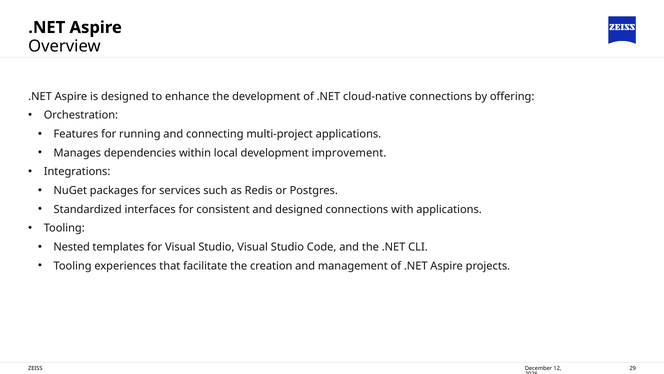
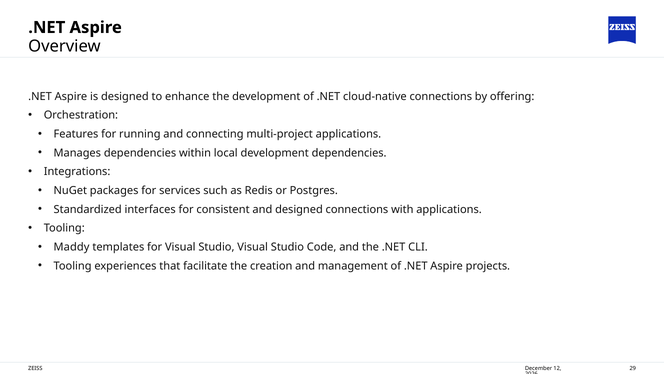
development improvement: improvement -> dependencies (349, 153)
Nested: Nested -> Maddy (72, 247)
